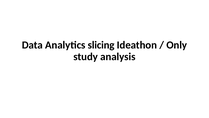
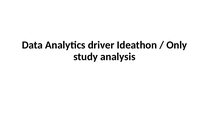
slicing: slicing -> driver (101, 45)
